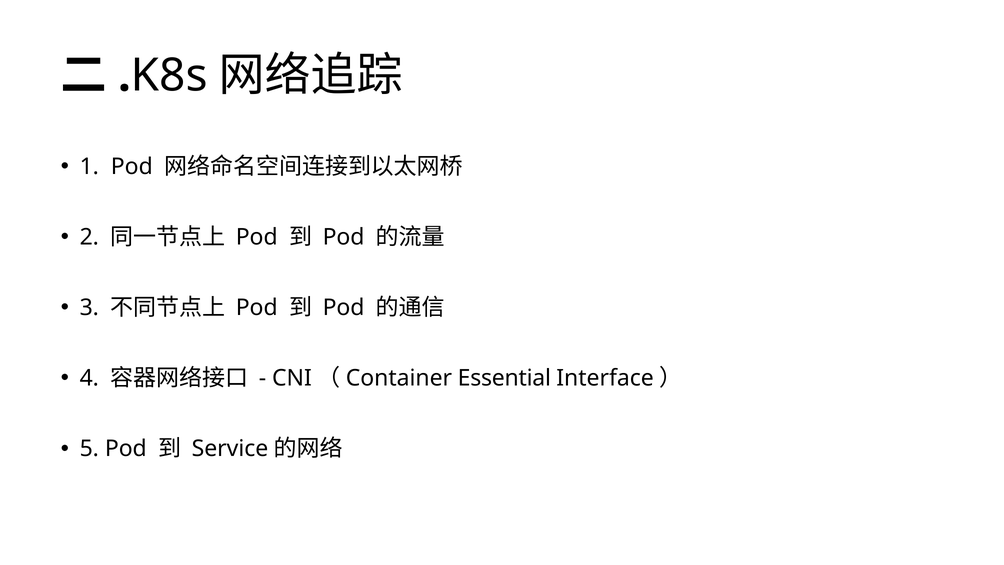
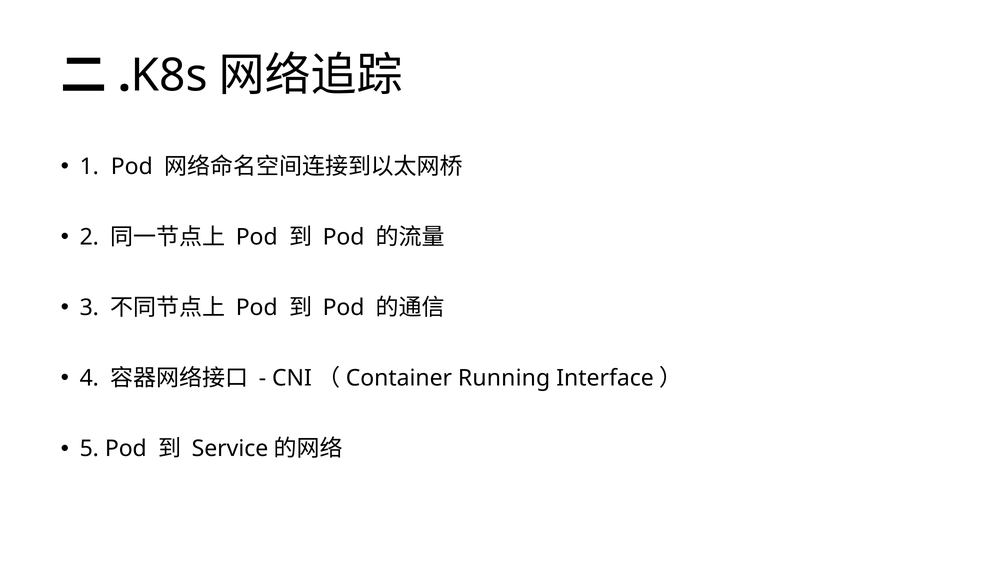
Essential: Essential -> Running (504, 378)
